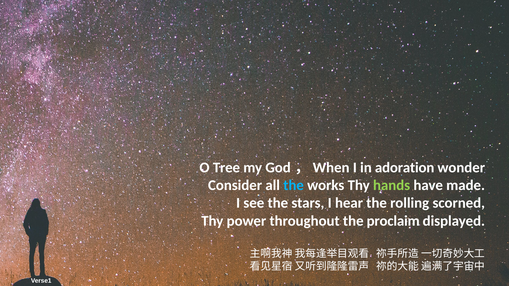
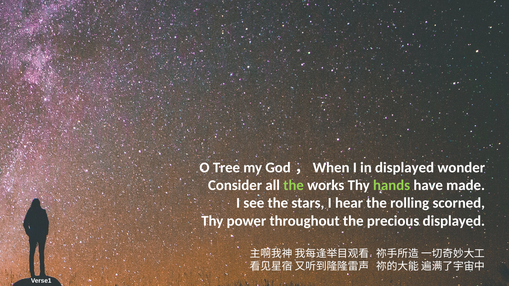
in adoration: adoration -> displayed (405, 168)
the colour: light blue -> light green (294, 185)
proclaim: proclaim -> precious (393, 221)
